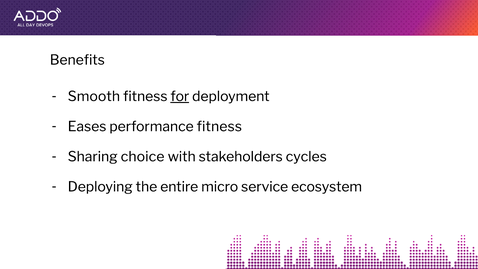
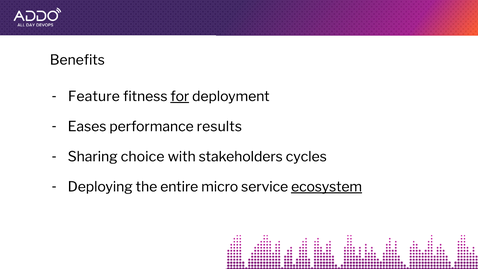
Smooth: Smooth -> Feature (94, 96)
performance fitness: fitness -> results (219, 127)
ecosystem underline: none -> present (327, 187)
